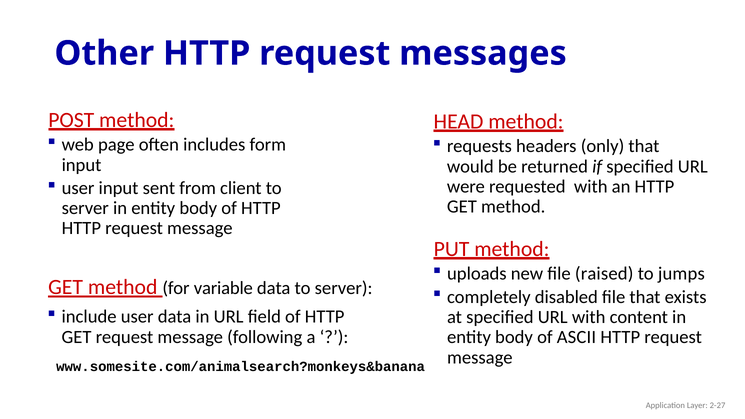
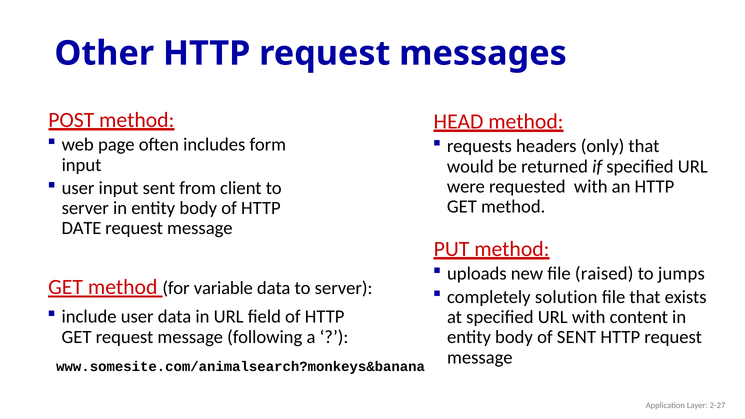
HTTP: HTTP -> DATE (81, 228)
disabled: disabled -> solution (566, 297)
of ASCII: ASCII -> SENT (576, 337)
